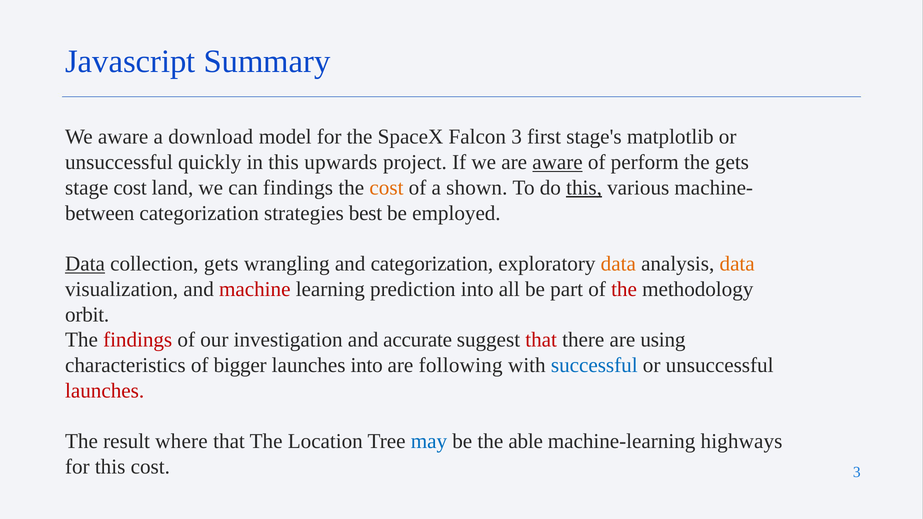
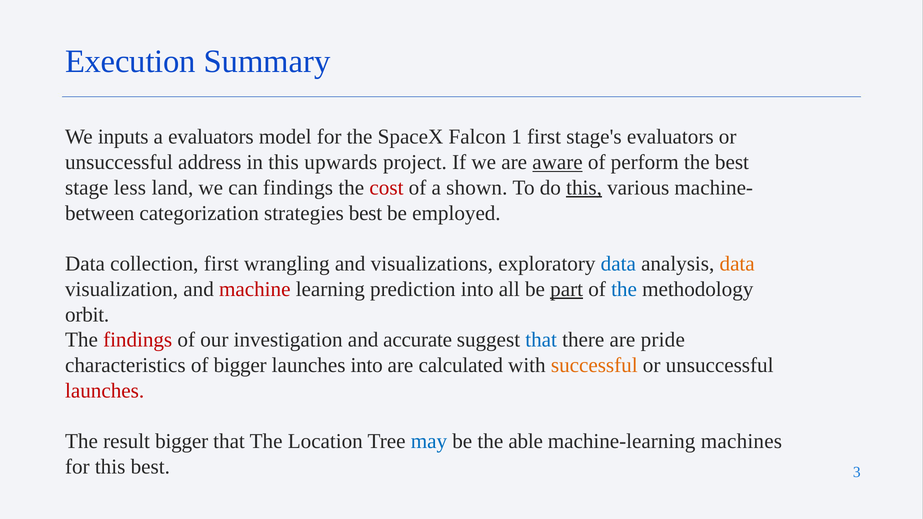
Javascript: Javascript -> Execution (130, 62)
We aware: aware -> inputs (123, 137)
a download: download -> evaluators (211, 137)
Falcon 3: 3 -> 1 (517, 137)
stage's matplotlib: matplotlib -> evaluators (670, 137)
quickly: quickly -> address (210, 162)
the gets: gets -> best (732, 162)
stage cost: cost -> less (130, 188)
cost colour: orange -> red (386, 188)
Data underline: present -> none (85, 264)
collection gets: gets -> first (221, 264)
and categorization: categorization -> visualizations (432, 264)
data colour: orange -> blue (618, 264)
part underline: none -> present (567, 289)
the colour: red -> blue (624, 289)
that colour: red -> blue (541, 340)
using: using -> pride (663, 340)
following: following -> calculated (461, 365)
successful colour: blue -> orange (594, 365)
result where: where -> bigger (182, 442)
highways: highways -> machines (741, 442)
this cost: cost -> best (150, 467)
